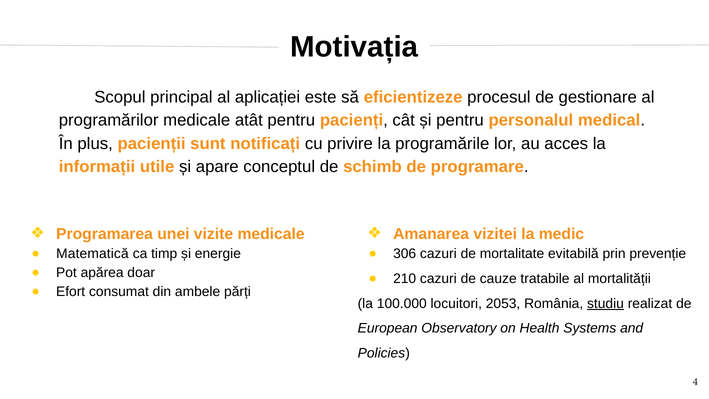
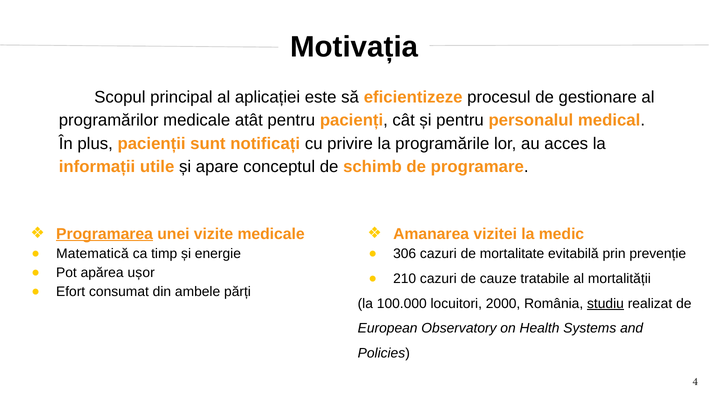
Programarea underline: none -> present (105, 234)
doar: doar -> ușor (141, 273)
2053: 2053 -> 2000 (503, 303)
